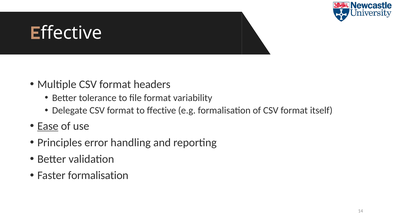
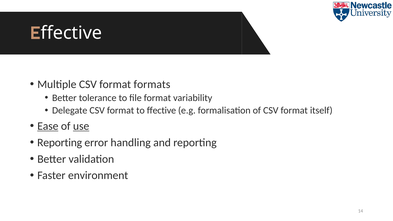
headers: headers -> formats (152, 84)
use underline: none -> present (81, 126)
Principles: Principles -> Reporting (60, 143)
Faster formalisation: formalisation -> environment (98, 176)
